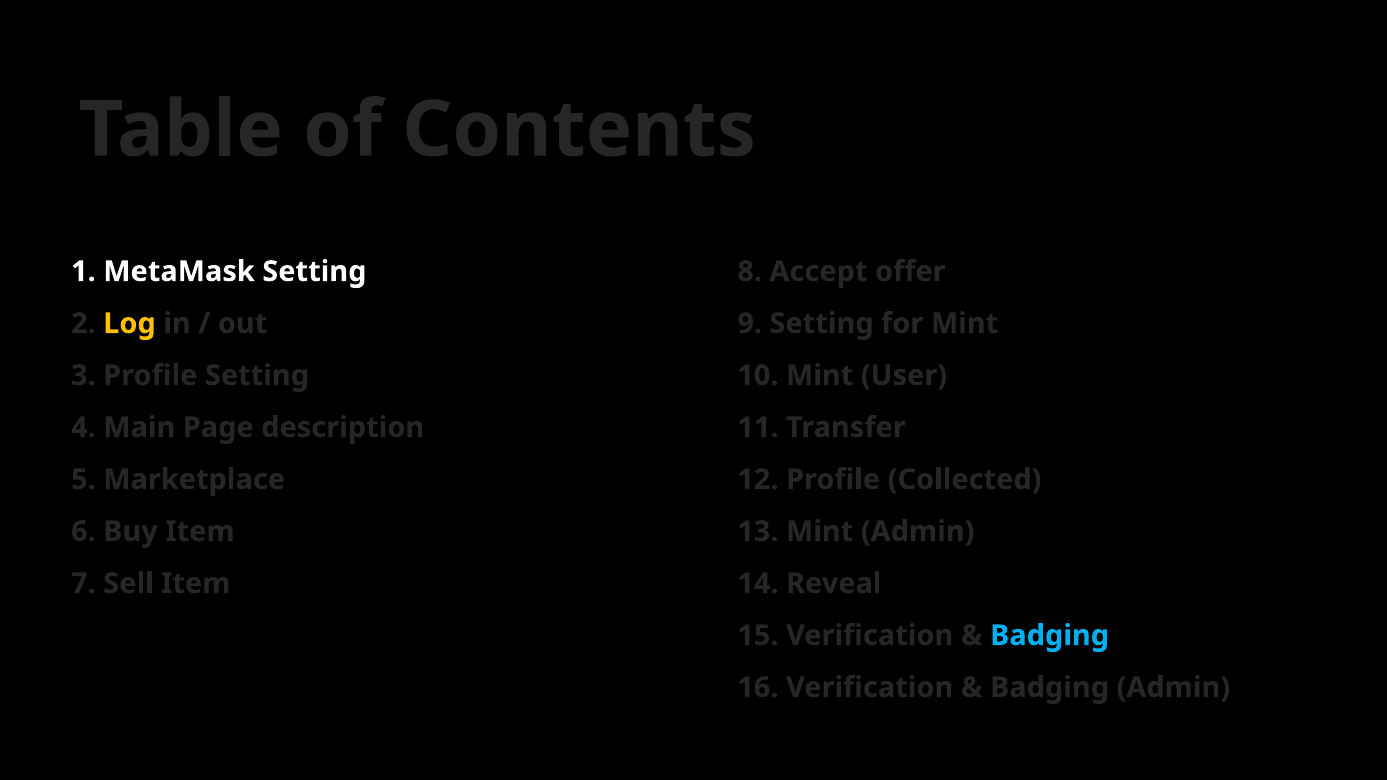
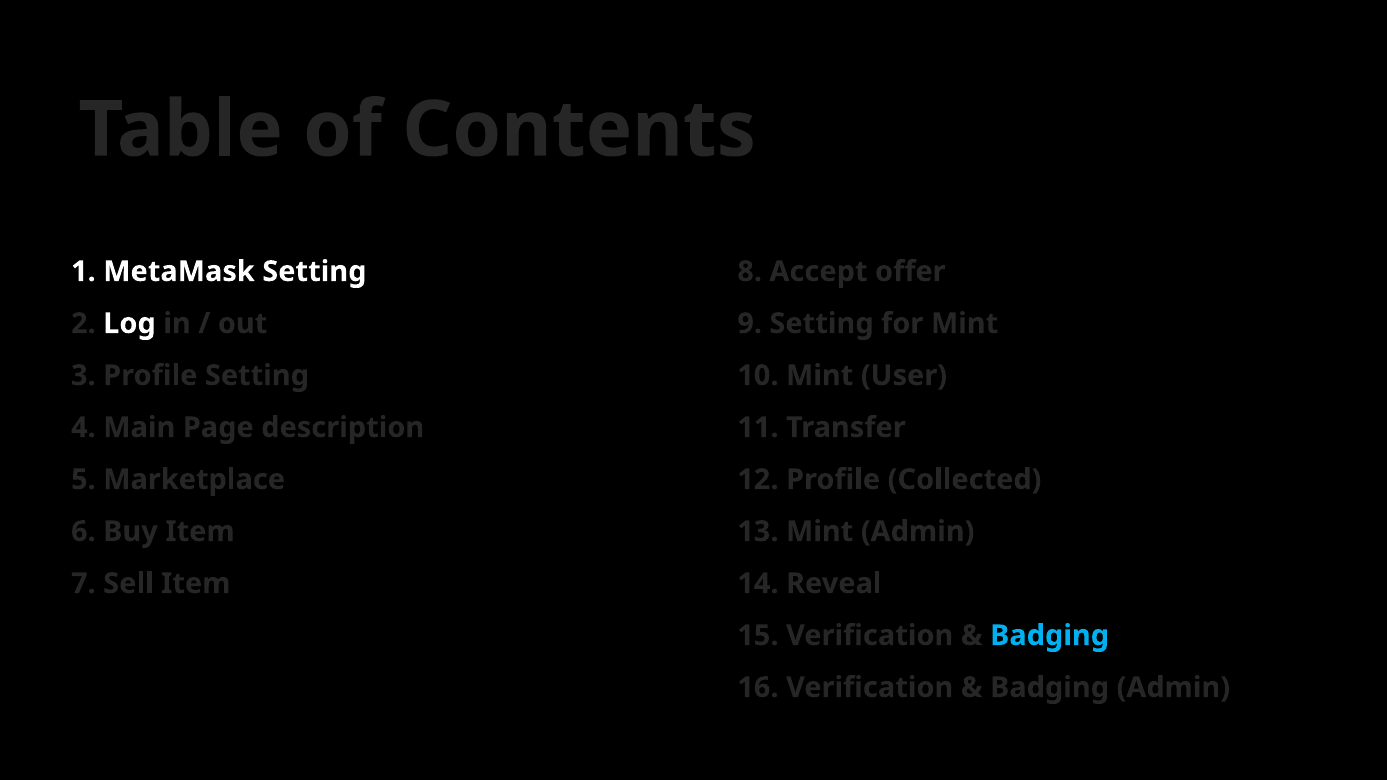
Log colour: yellow -> white (129, 324)
